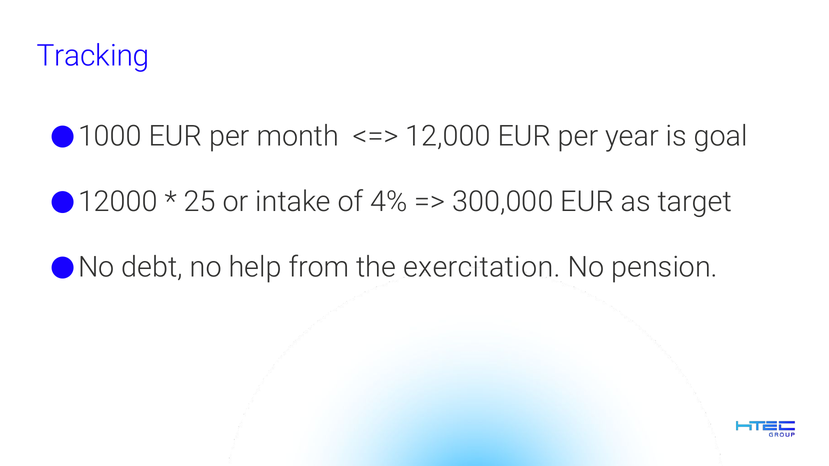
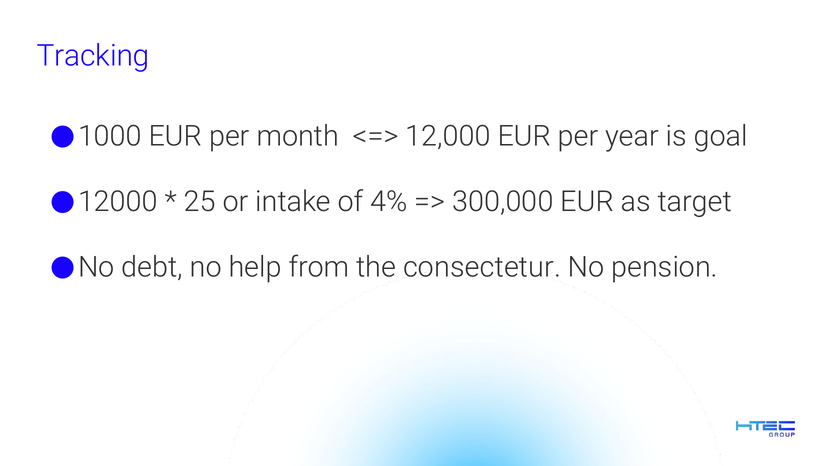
exercitation: exercitation -> consectetur (482, 268)
